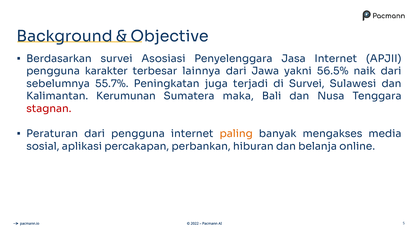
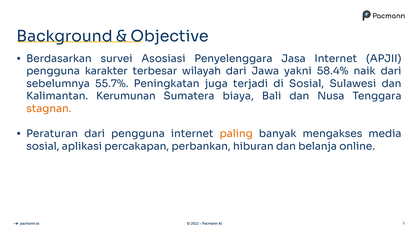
lainnya: lainnya -> wilayah (202, 71)
56.5%: 56.5% -> 58.4% (333, 71)
di Survei: Survei -> Sosial (307, 84)
maka: maka -> biaya (238, 96)
stagnan colour: red -> orange (49, 109)
